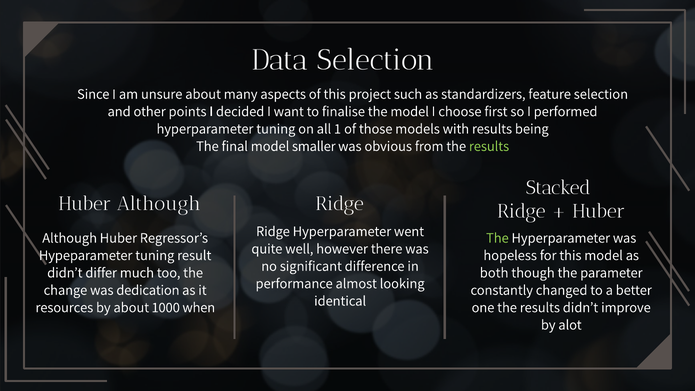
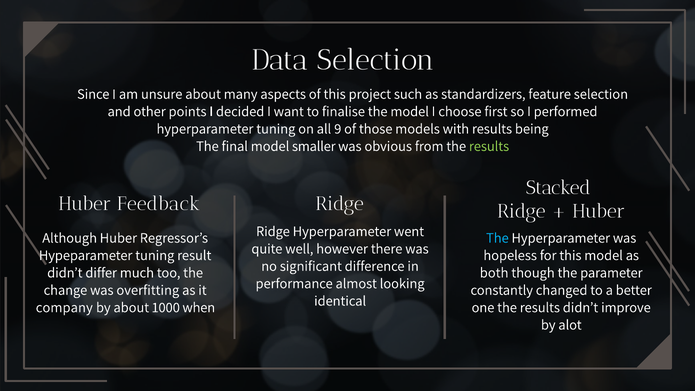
1: 1 -> 9 (338, 129)
Although: Although -> Feedback (159, 204)
The colour: light green -> light blue (497, 238)
dedication: dedication -> overfitting (148, 290)
resources: resources -> company (64, 307)
